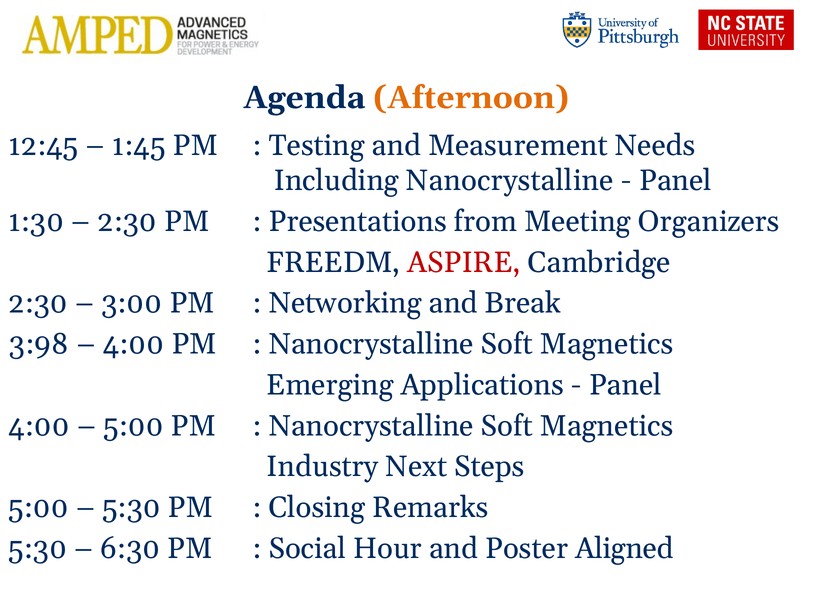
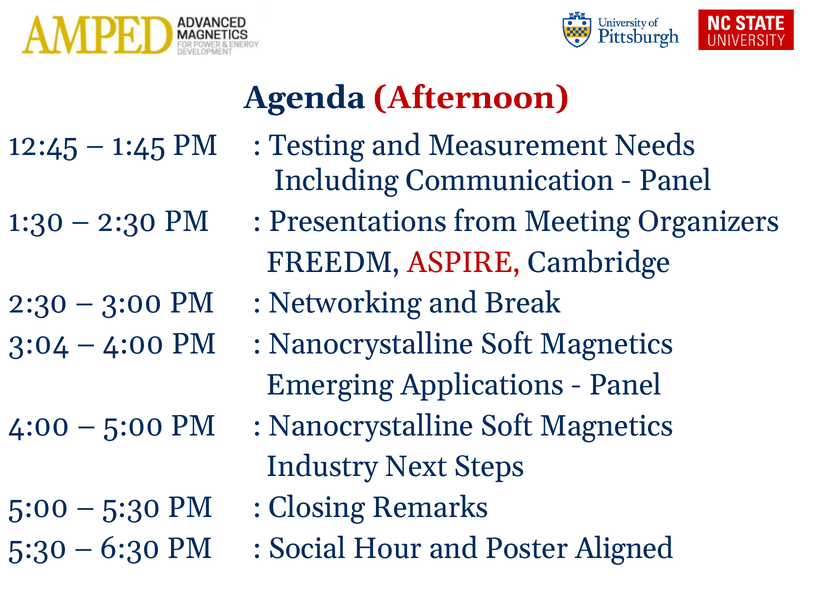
Afternoon colour: orange -> red (471, 98)
Including Nanocrystalline: Nanocrystalline -> Communication (510, 181)
3:98: 3:98 -> 3:04 (39, 344)
